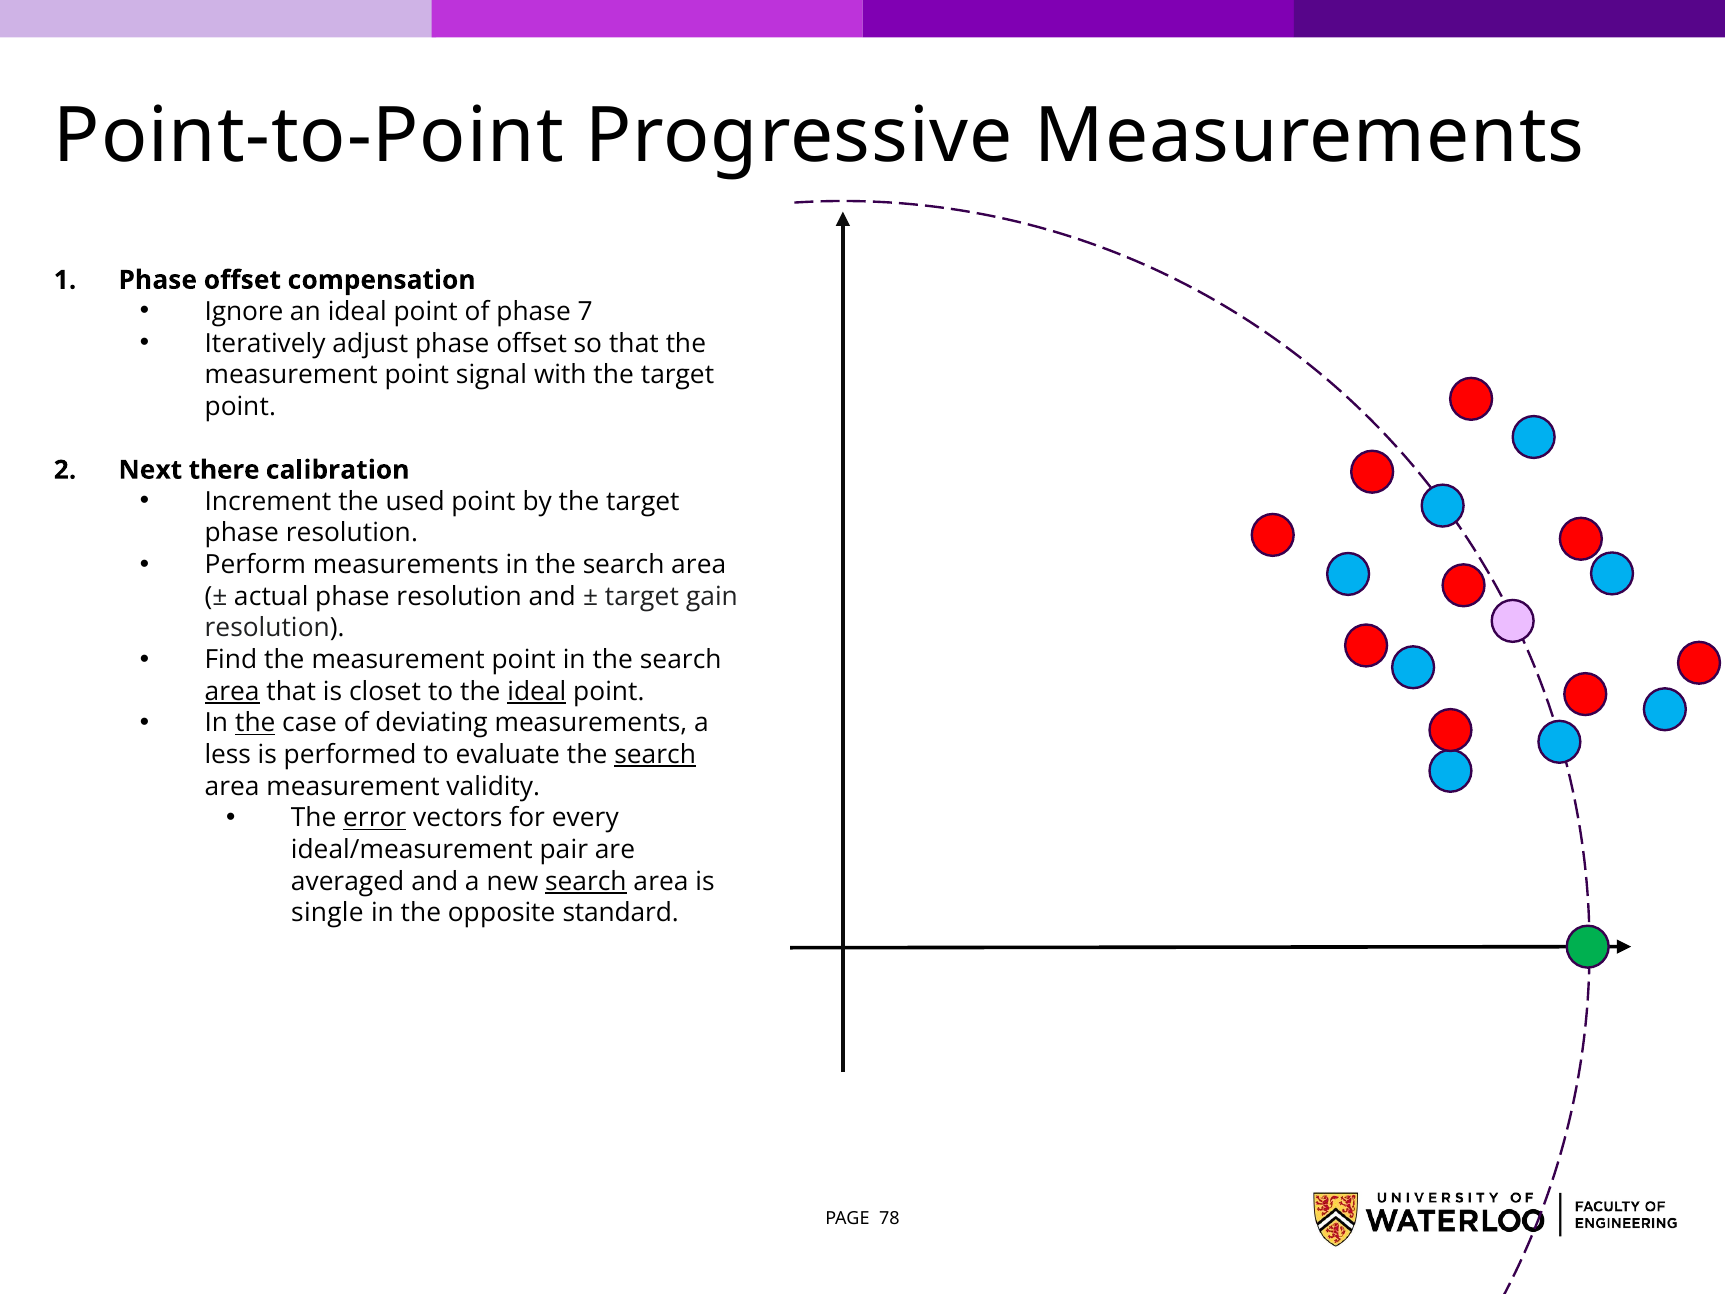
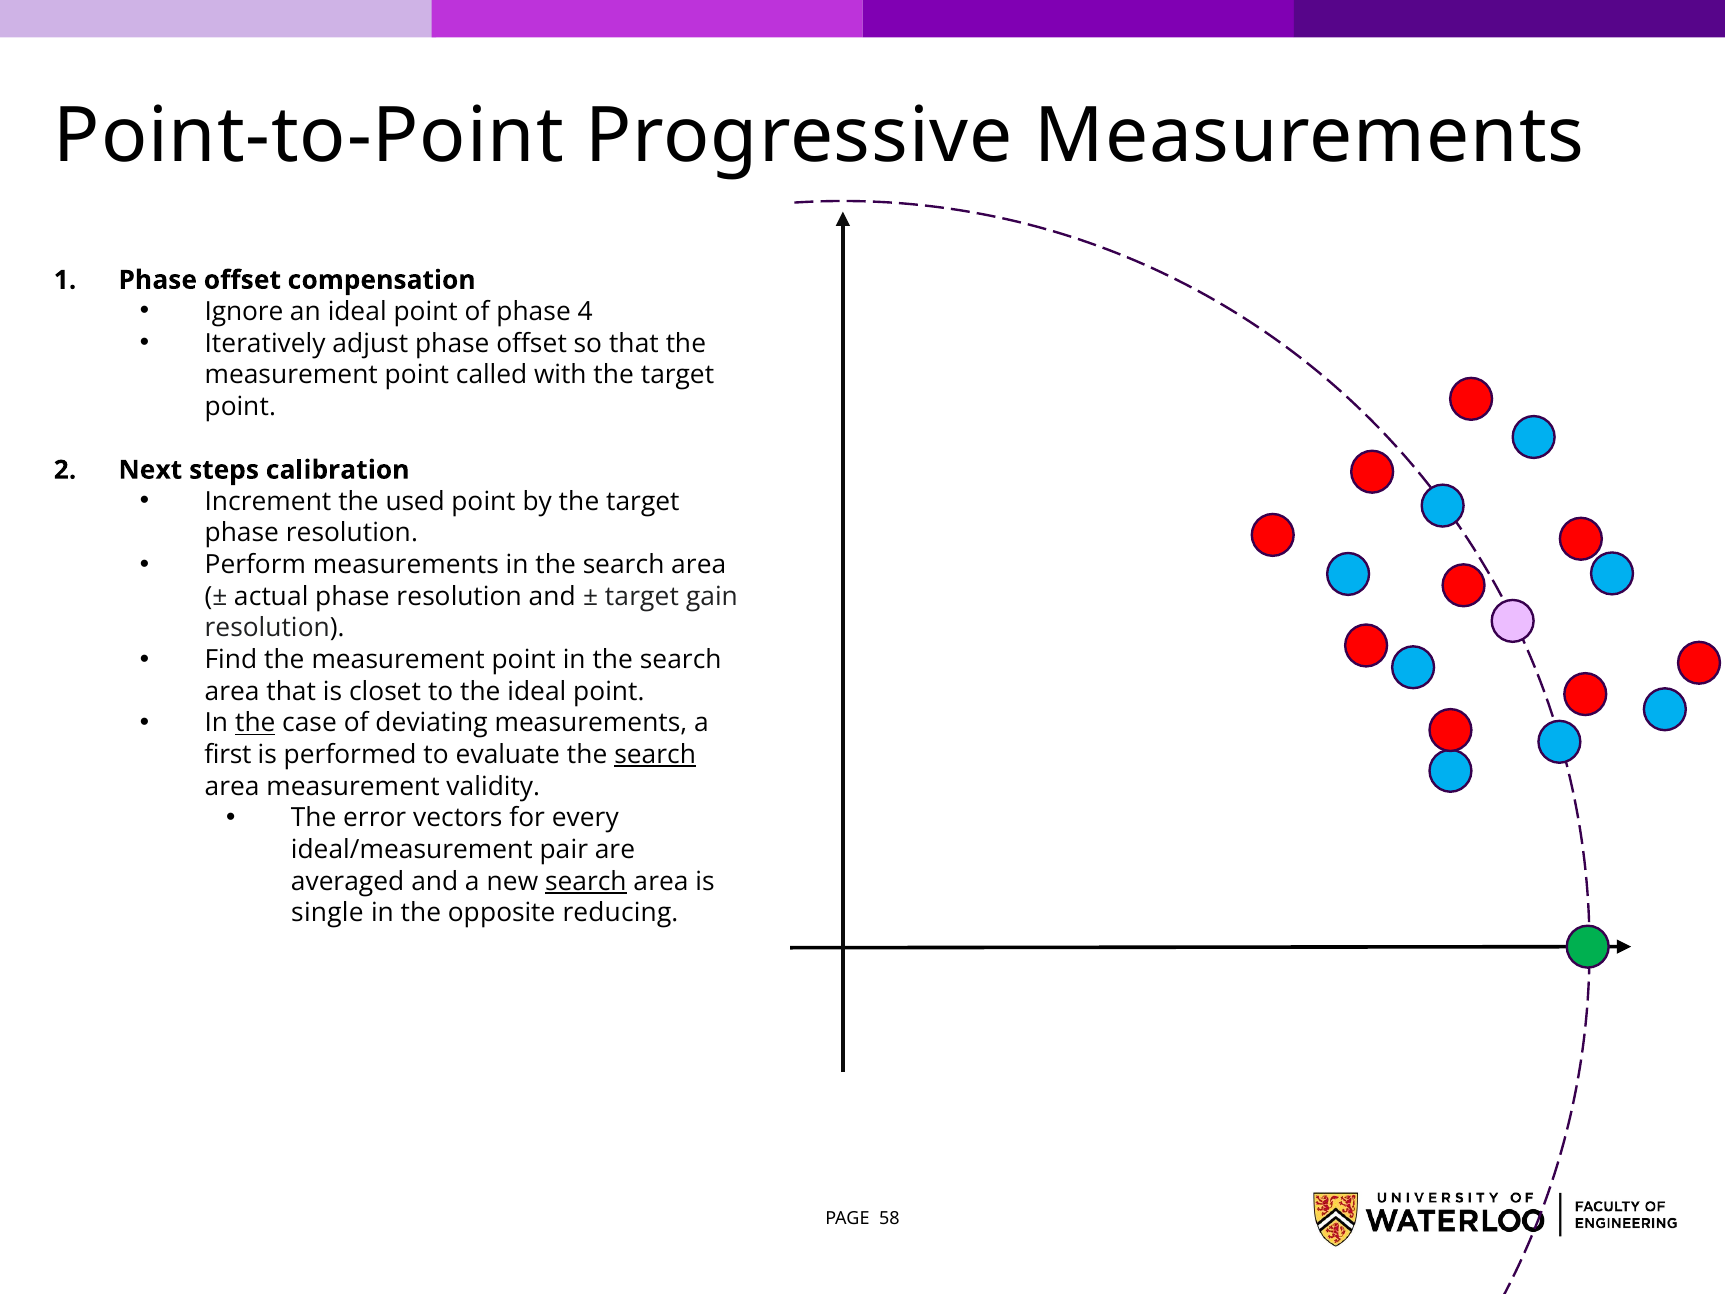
7: 7 -> 4 (585, 312)
signal: signal -> called (492, 375)
there: there -> steps (224, 470)
area underline: present -> none (232, 691)
ideal underline: present -> none (537, 691)
less: less -> first (228, 755)
error underline: present -> none (375, 818)
standard: standard -> reducing (620, 913)
78: 78 -> 58 (889, 1219)
